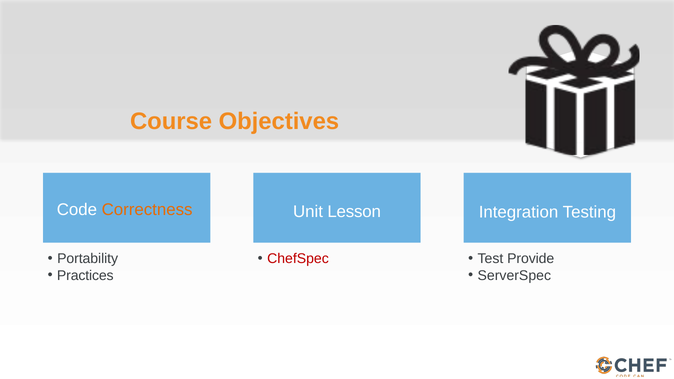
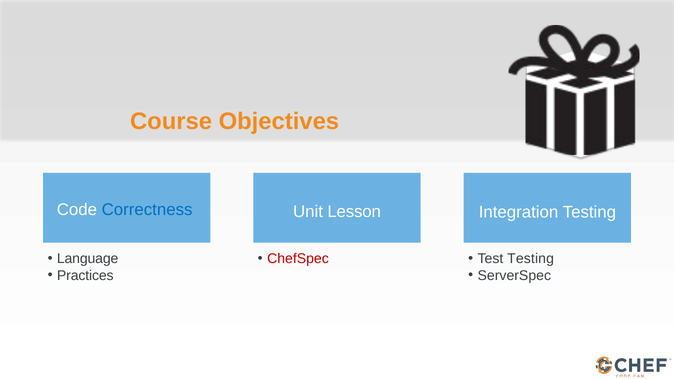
Correctness colour: orange -> blue (147, 210)
Portability: Portability -> Language (88, 259)
Test Provide: Provide -> Testing (531, 259)
